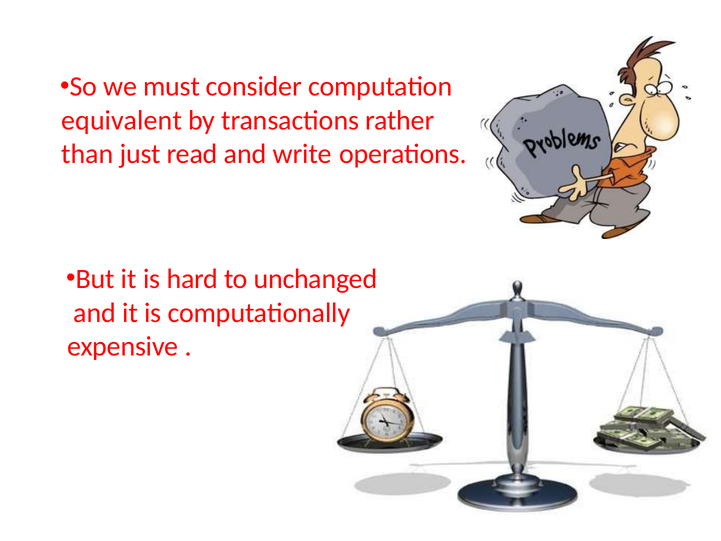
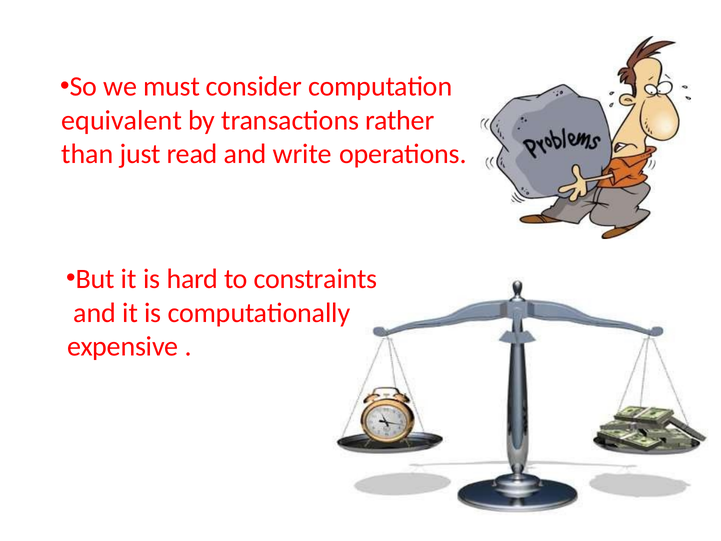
unchanged: unchanged -> constraints (315, 279)
